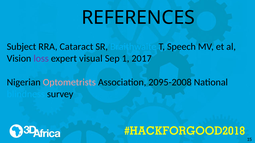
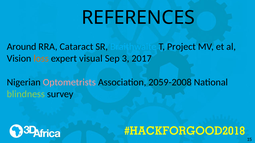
Subject: Subject -> Around (22, 47)
Speech: Speech -> Project (181, 47)
loss colour: purple -> orange (41, 59)
1: 1 -> 3 (126, 59)
2095-2008: 2095-2008 -> 2059-2008 (170, 82)
blindness colour: light blue -> light green (26, 94)
